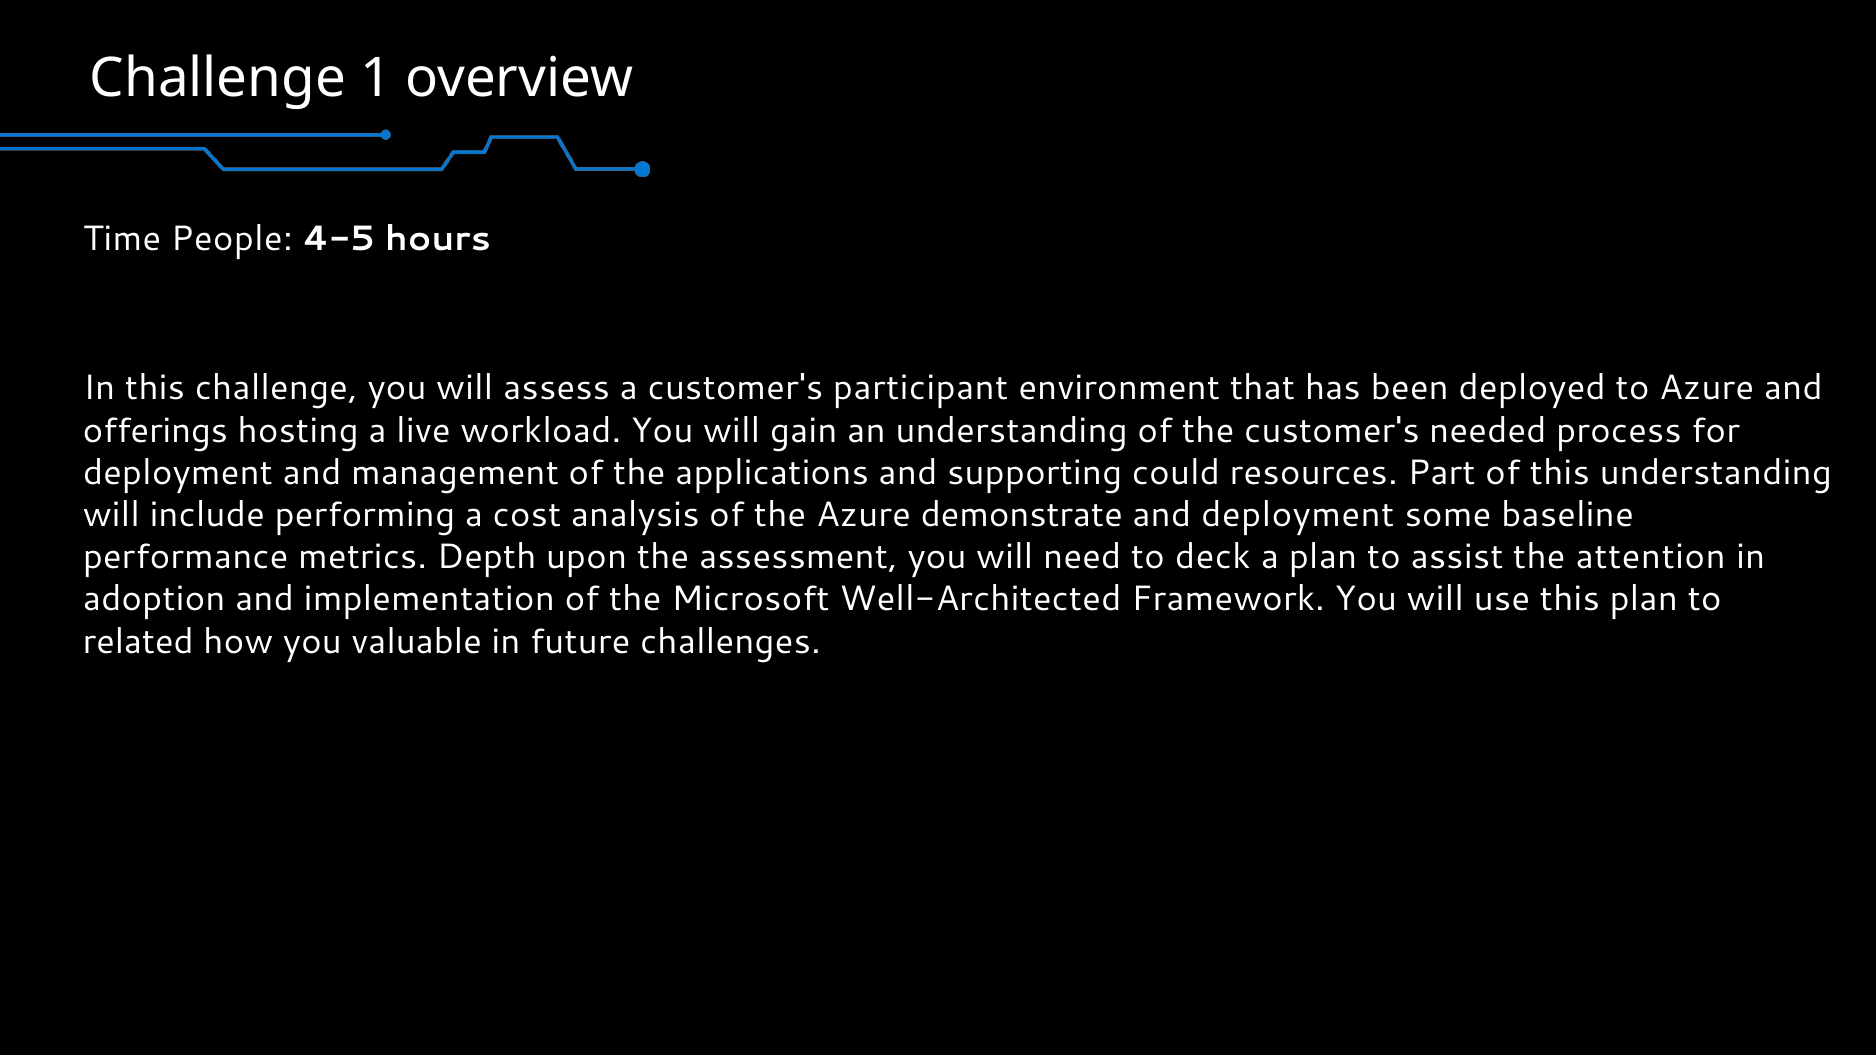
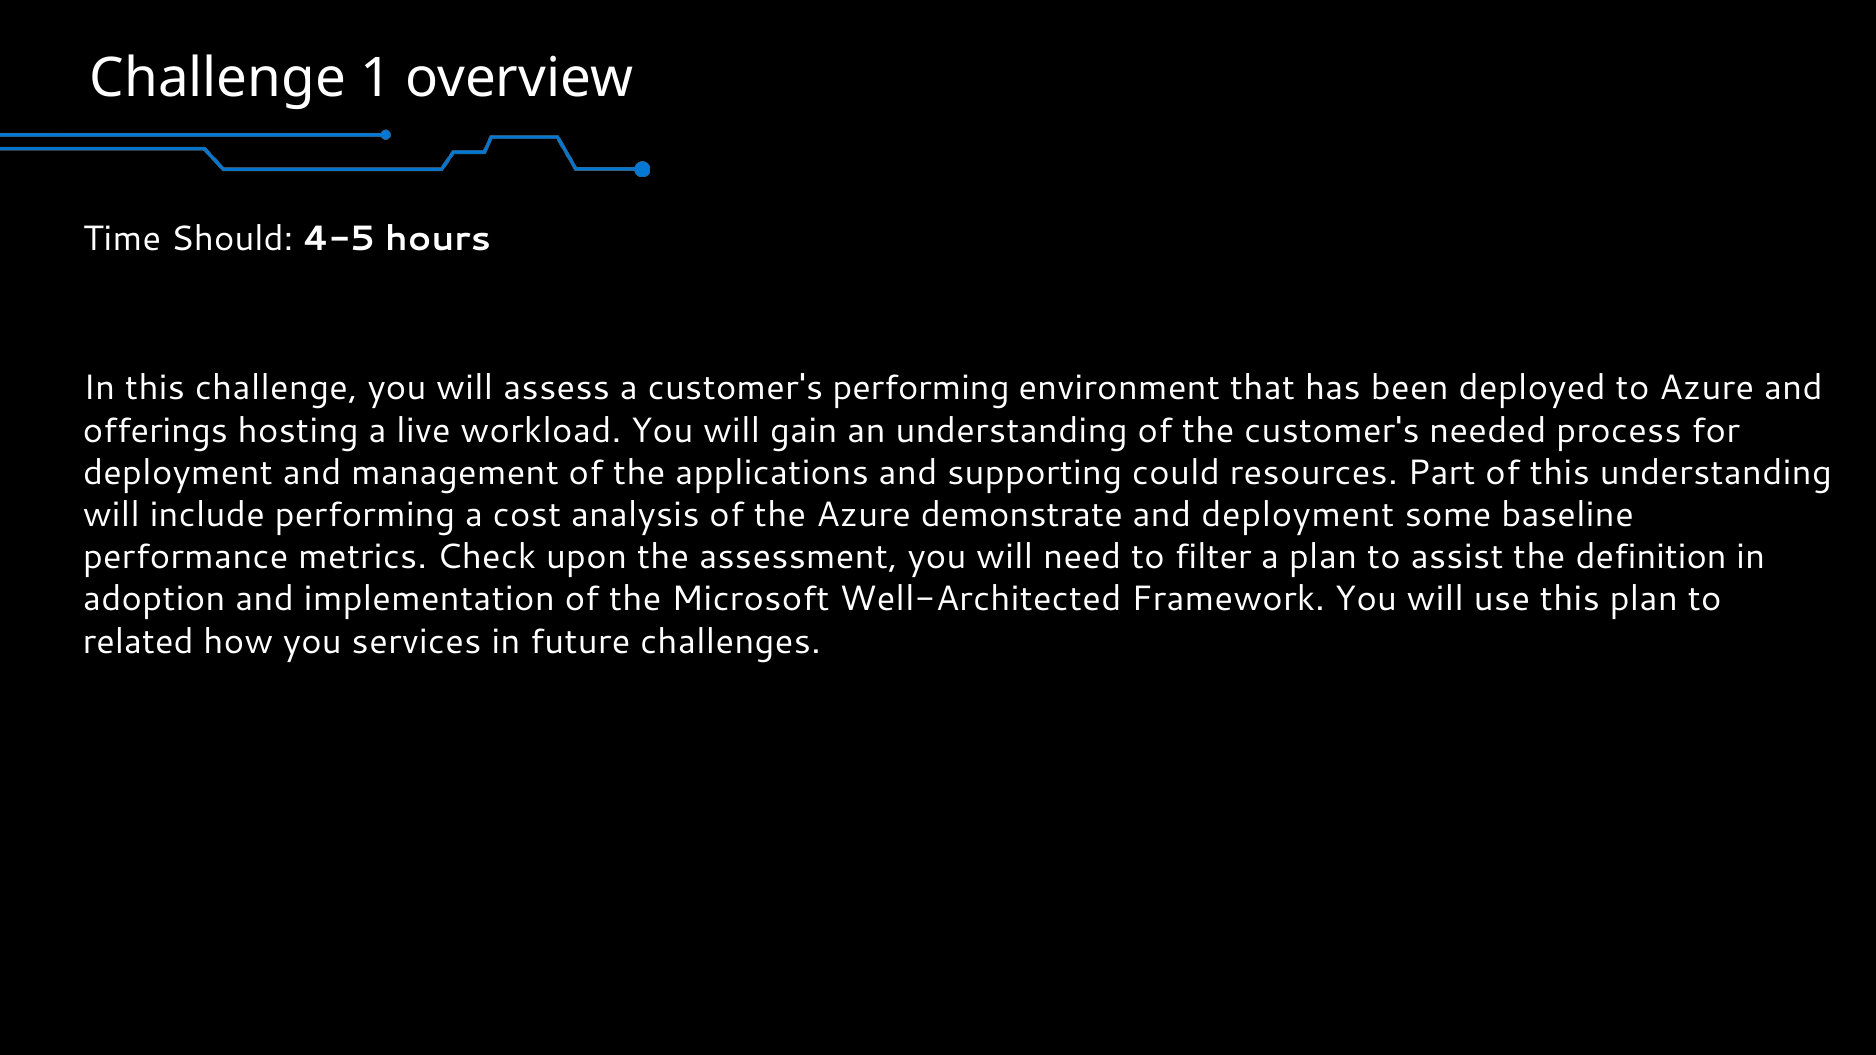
People: People -> Should (232, 239)
customer's participant: participant -> performing (921, 388)
Depth: Depth -> Check (487, 557)
deck: deck -> filter (1213, 557)
attention: attention -> definition (1651, 557)
valuable: valuable -> services (417, 642)
